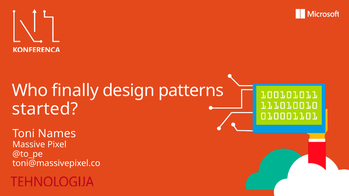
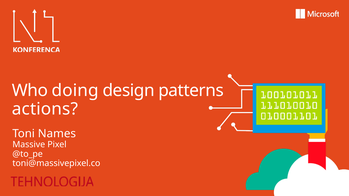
finally: finally -> doing (75, 91)
started: started -> actions (45, 109)
